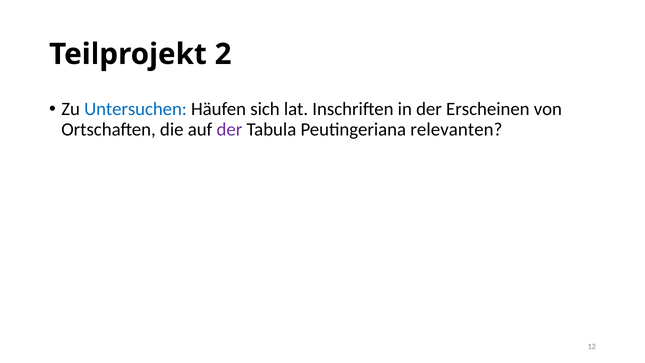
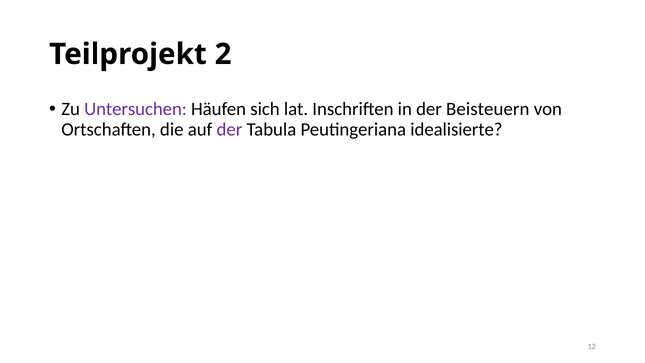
Untersuchen colour: blue -> purple (135, 109)
Erscheinen: Erscheinen -> Beisteuern (488, 109)
relevanten: relevanten -> idealisierte (456, 129)
